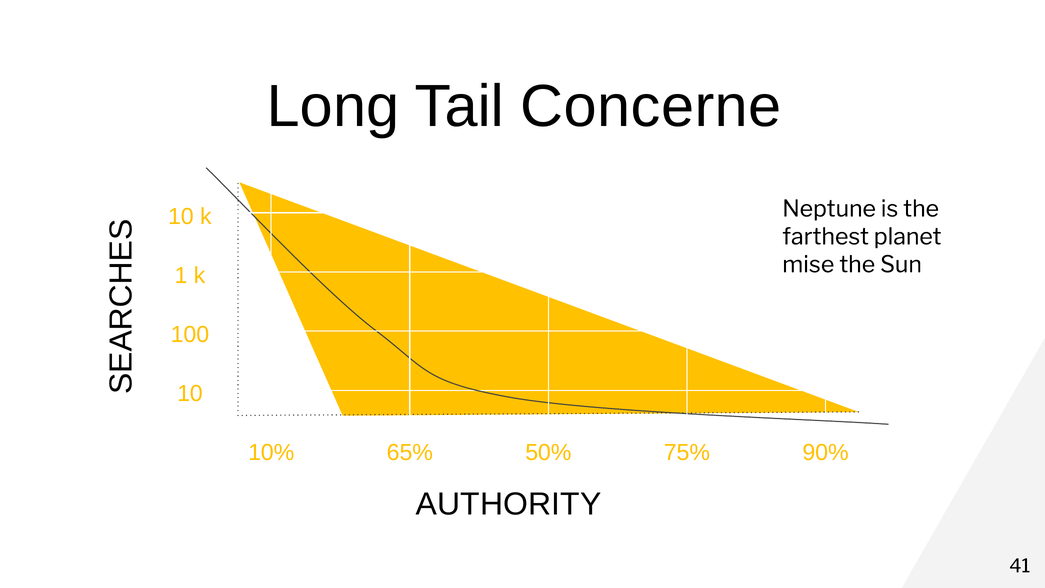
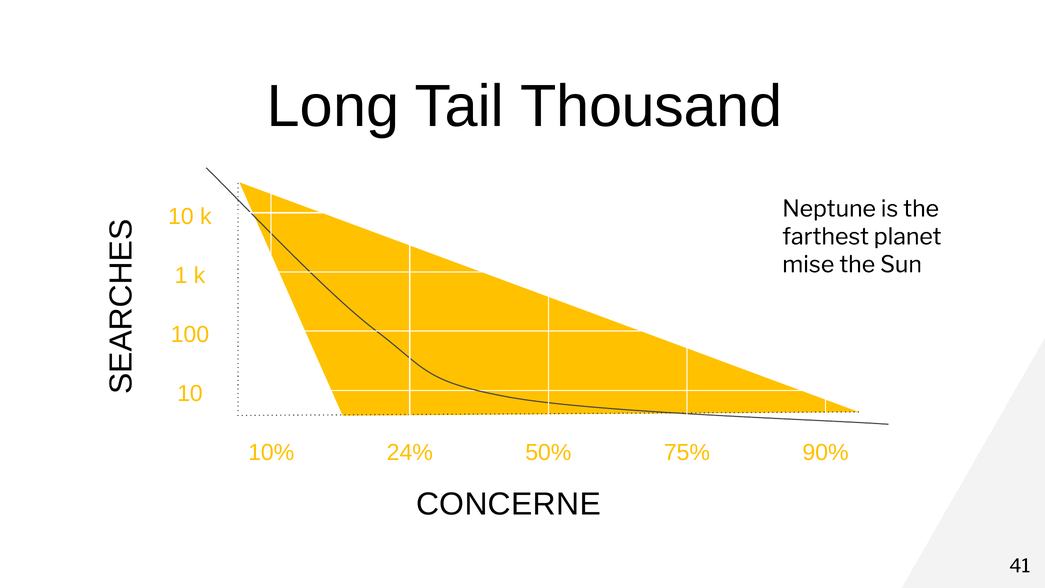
Concerne: Concerne -> Thousand (651, 106)
65%: 65% -> 24% (410, 453)
AUTHORITY: AUTHORITY -> CONCERNE (508, 504)
